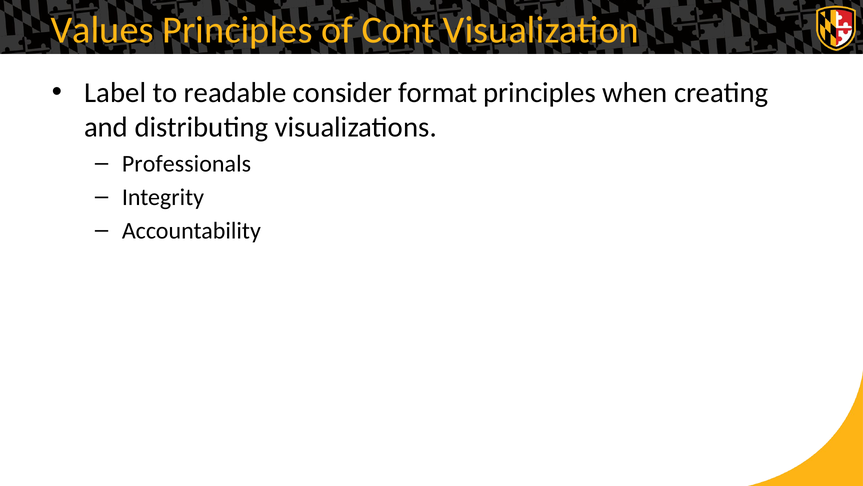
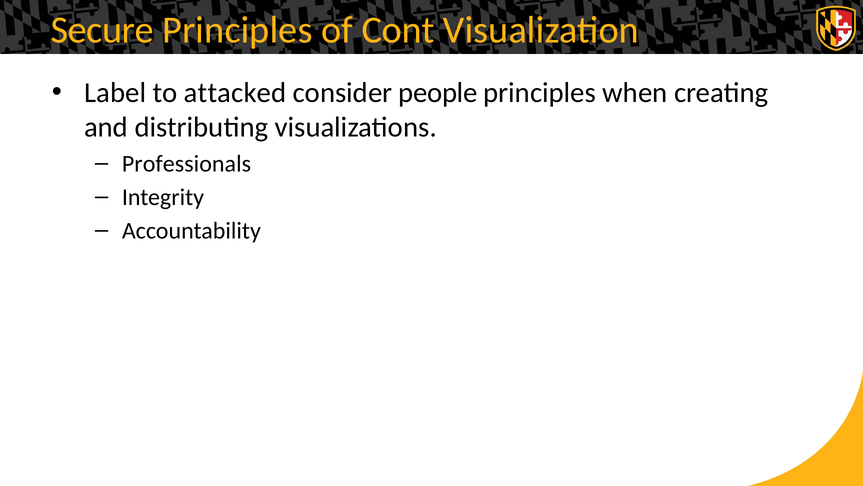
Values: Values -> Secure (102, 30)
readable: readable -> attacked (235, 93)
format: format -> people (438, 93)
